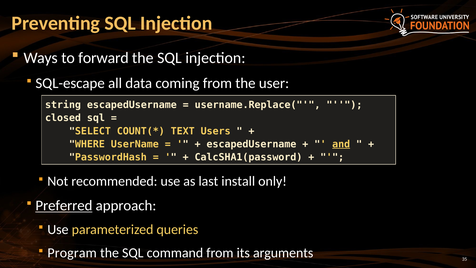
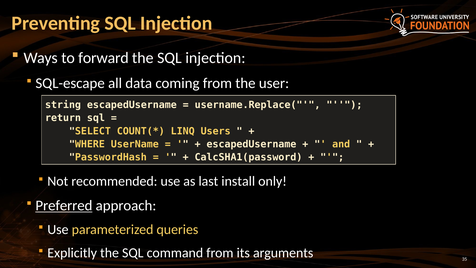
closed: closed -> return (63, 118)
TEXT: TEXT -> LINQ (183, 131)
and underline: present -> none (341, 144)
Program: Program -> Explicitly (72, 253)
